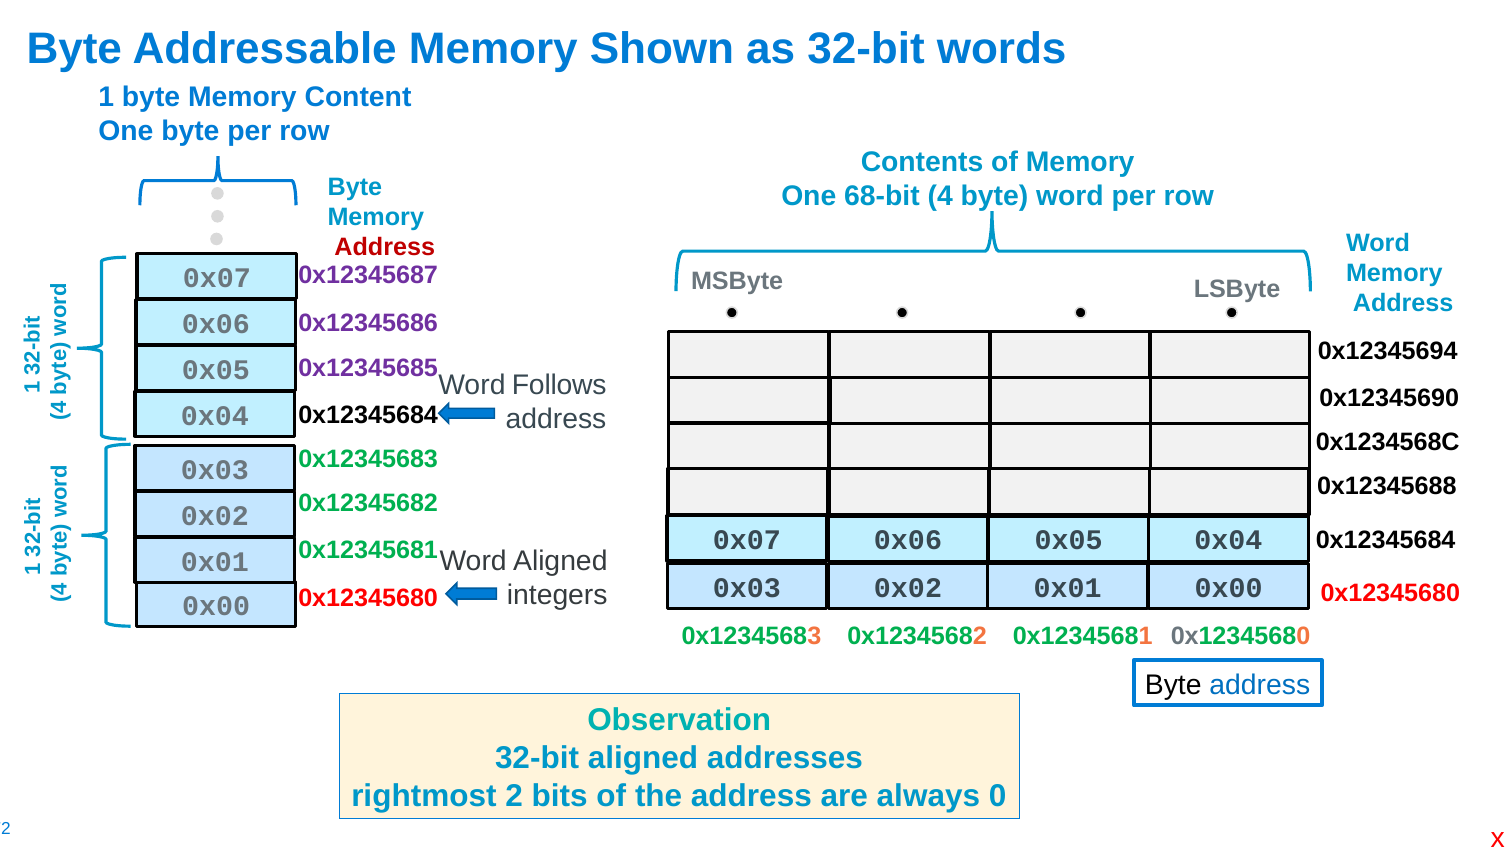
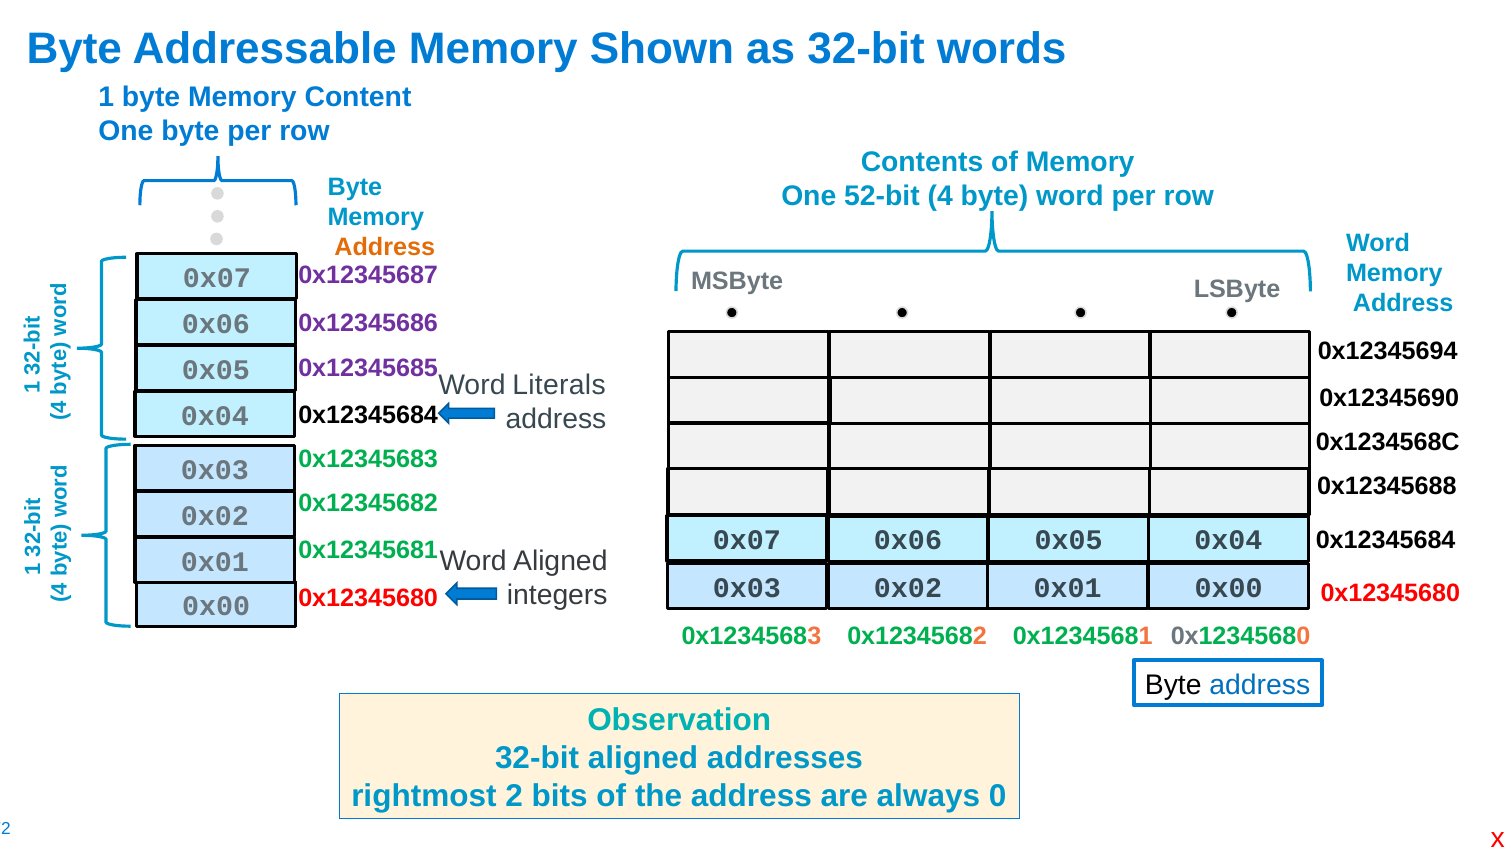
68-bit: 68-bit -> 52-bit (882, 197)
Address colour: red -> orange (385, 248)
Follows: Follows -> Literals (559, 385)
